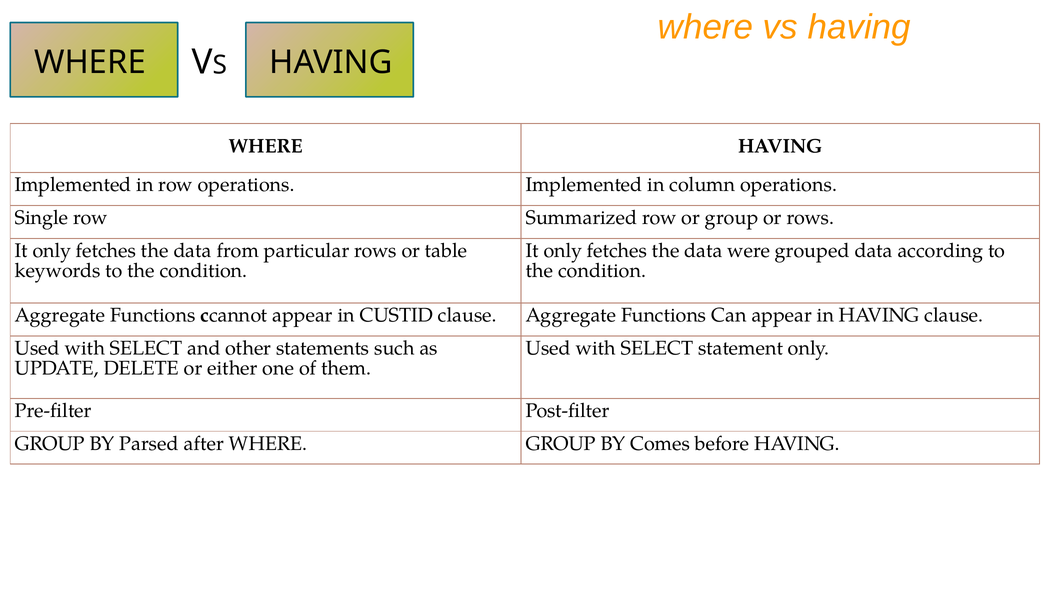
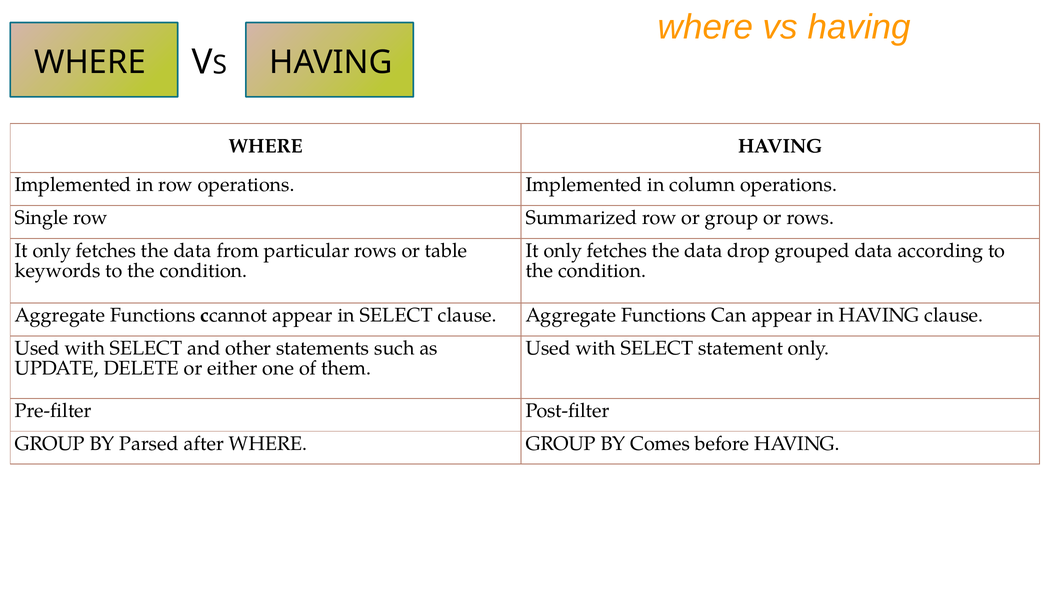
were: were -> drop (749, 251)
in CUSTID: CUSTID -> SELECT (396, 315)
